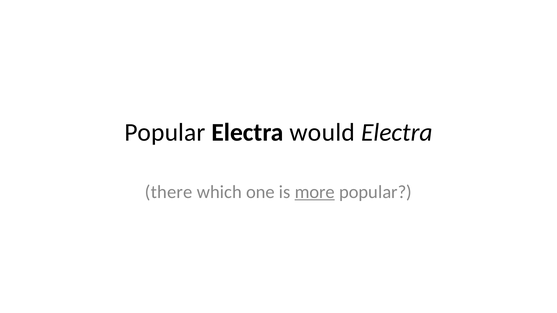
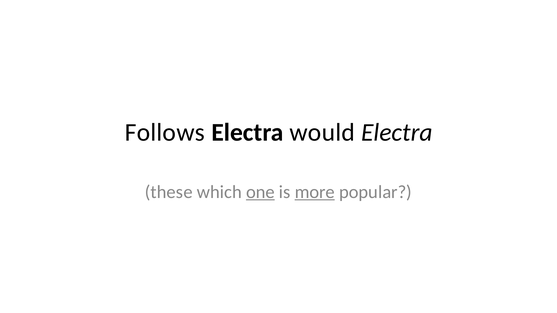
Popular: Popular -> Follows (165, 133)
there: there -> these (169, 192)
one underline: none -> present (260, 192)
